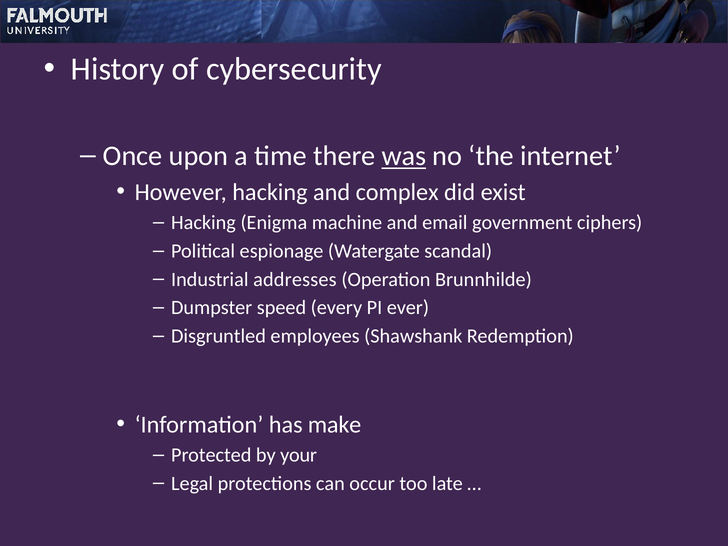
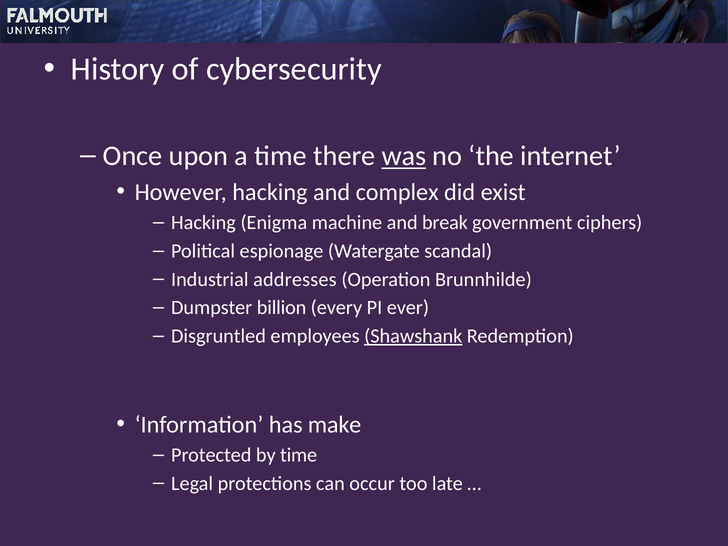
email: email -> break (445, 223)
speed: speed -> billion (282, 308)
Shawshank underline: none -> present (413, 336)
by your: your -> time (299, 455)
